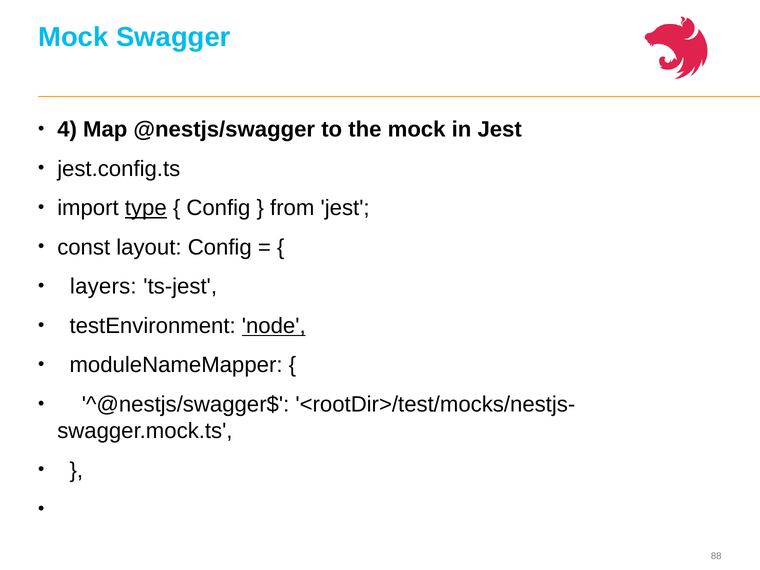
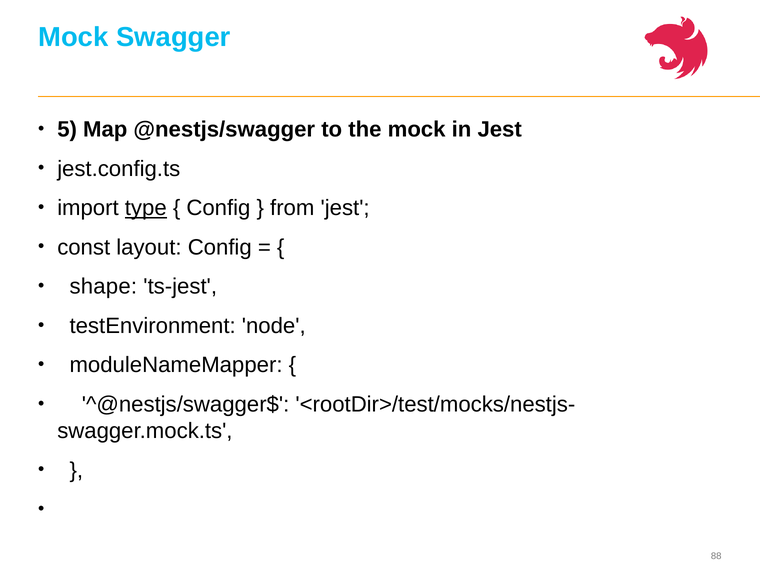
4: 4 -> 5 (67, 130)
layers: layers -> shape (103, 287)
node underline: present -> none (274, 326)
